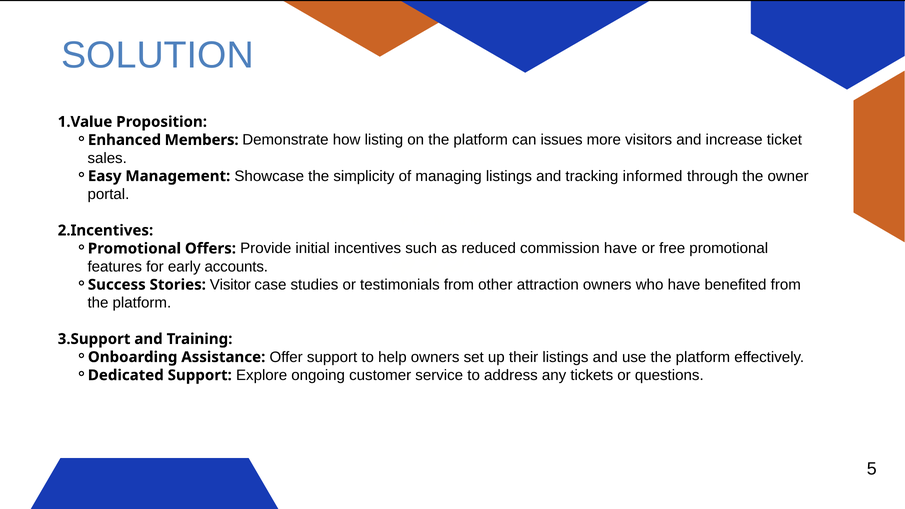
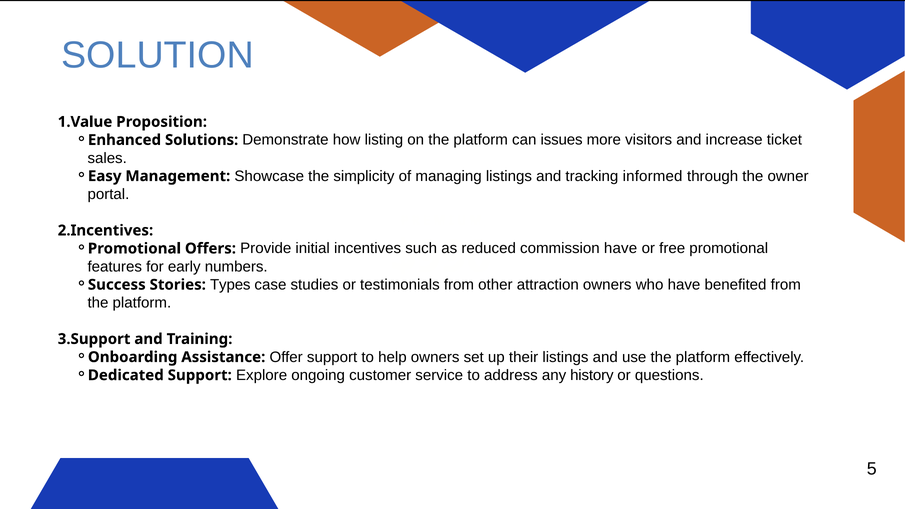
Members: Members -> Solutions (202, 140)
accounts: accounts -> numbers (236, 267)
Visitor: Visitor -> Types (230, 285)
tickets: tickets -> history (592, 375)
